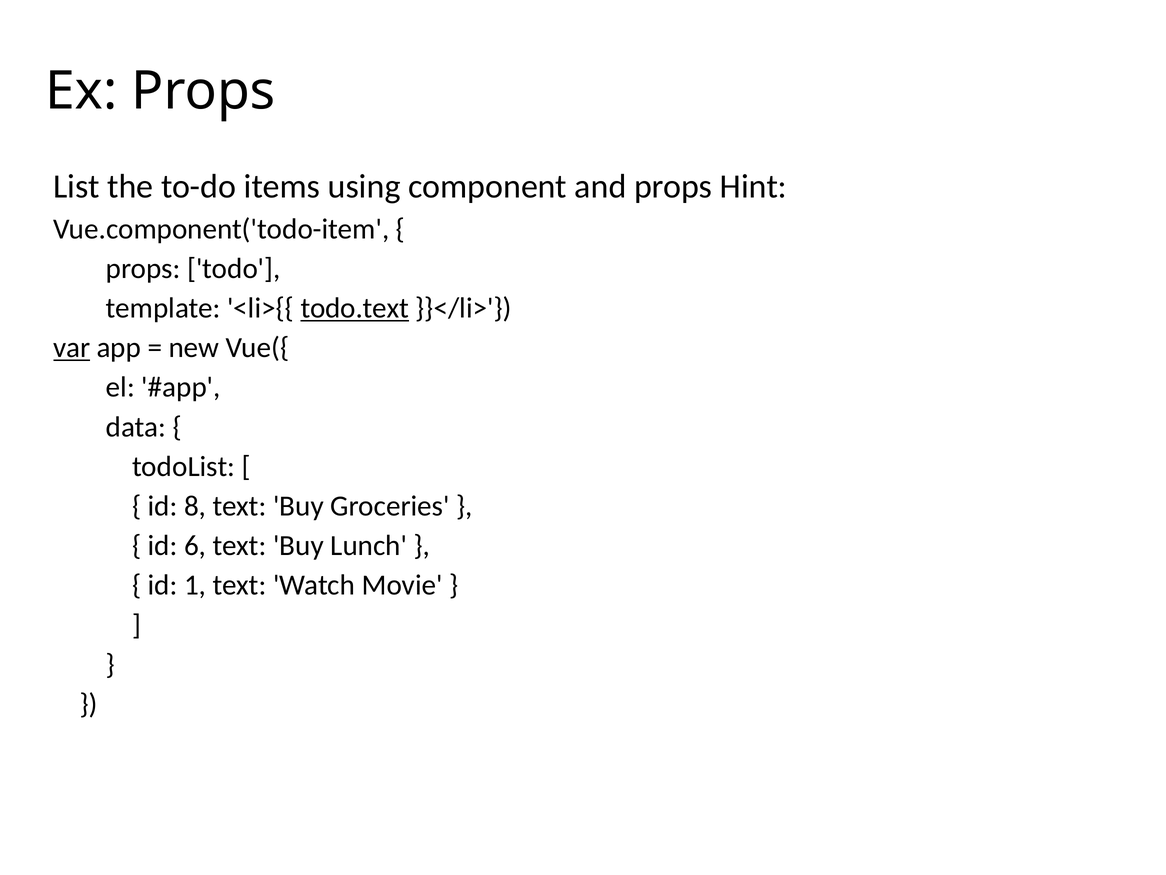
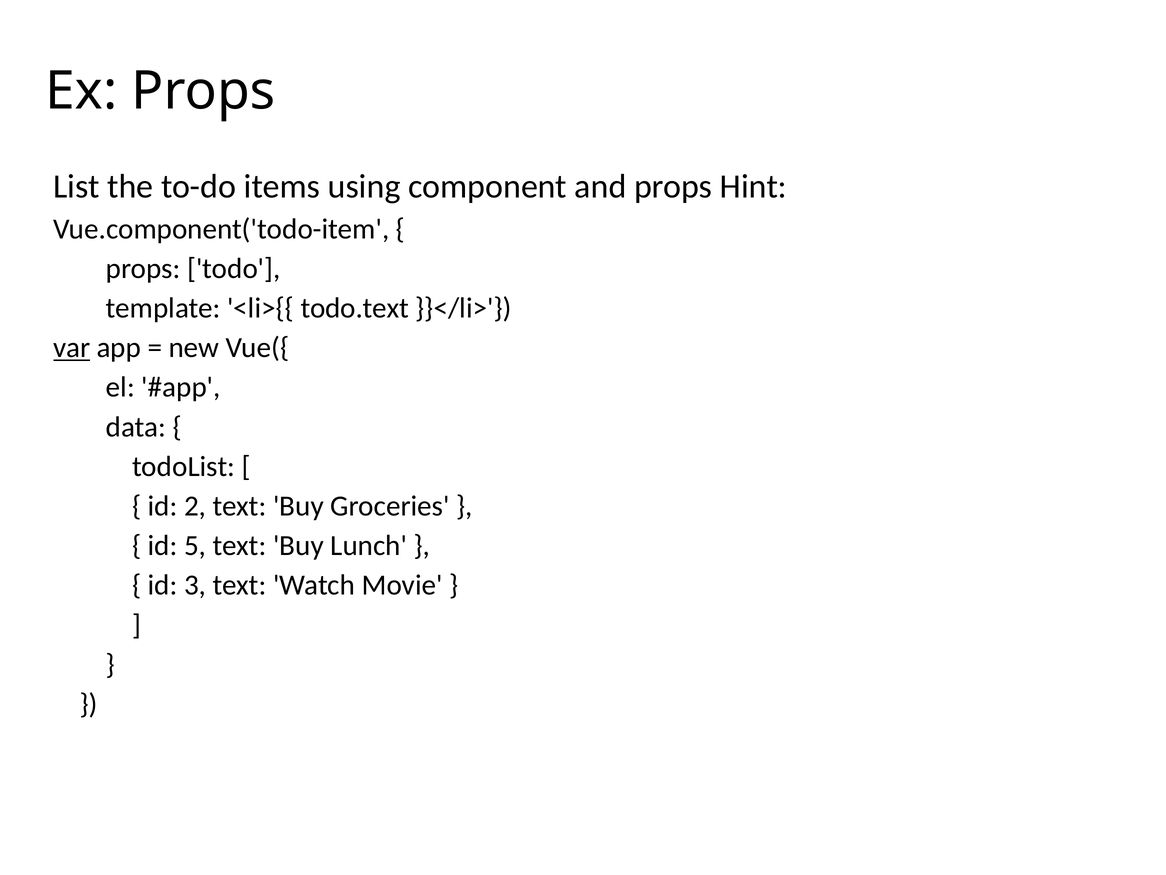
todo.text underline: present -> none (355, 308)
8: 8 -> 2 (195, 506)
6: 6 -> 5 (195, 545)
1: 1 -> 3 (195, 585)
